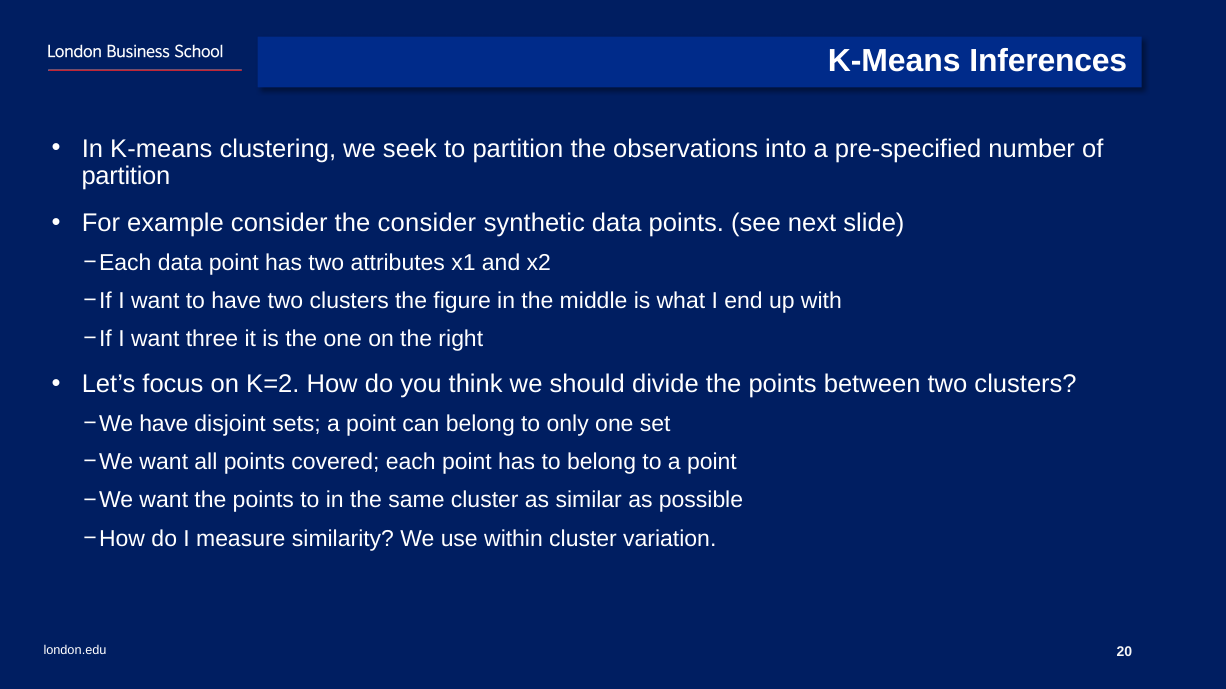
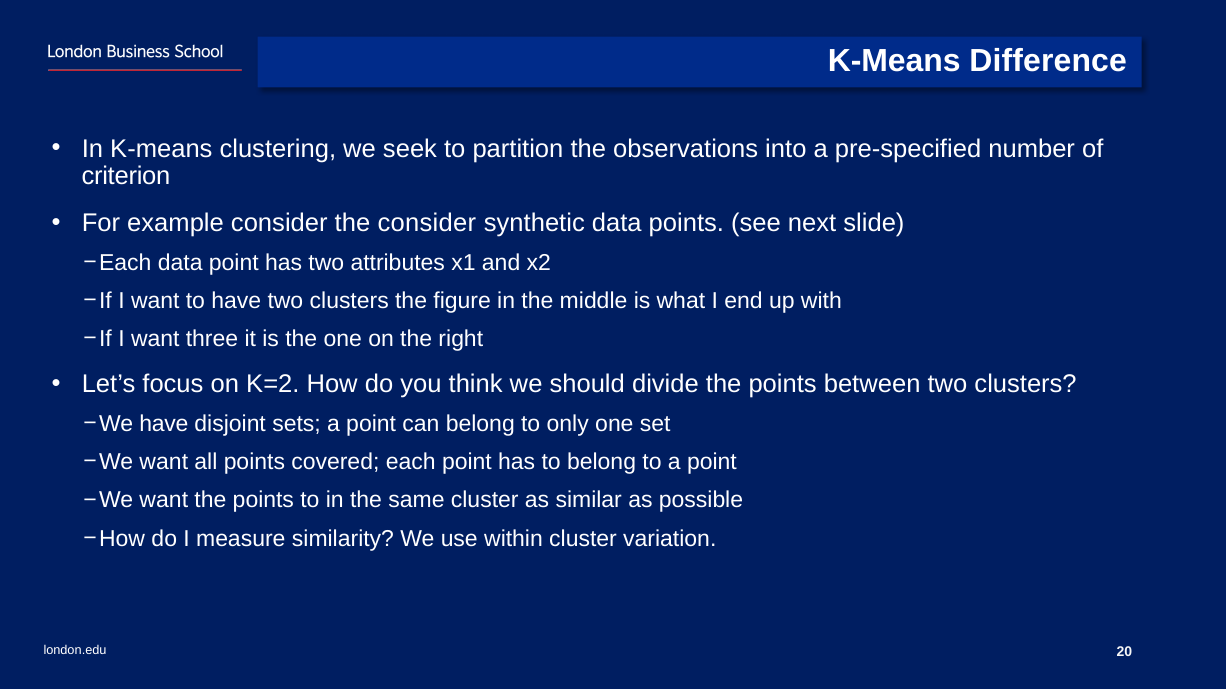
Inferences: Inferences -> Difference (1048, 61)
partition: partition -> criterion (126, 176)
